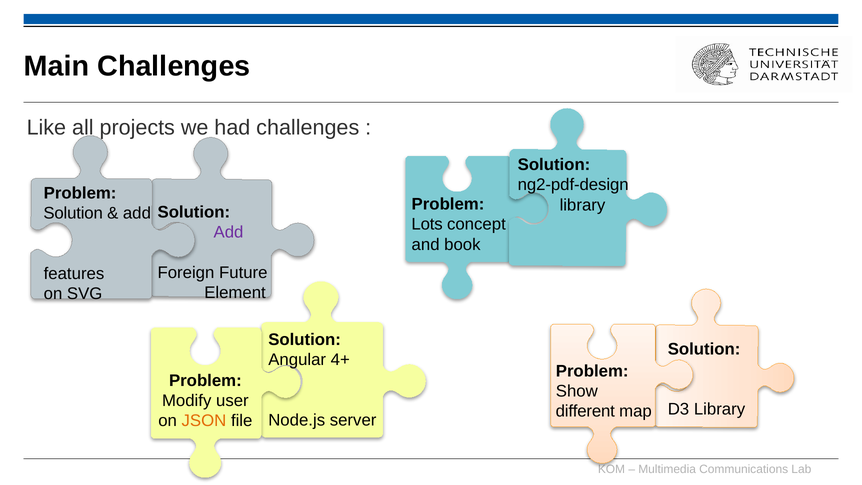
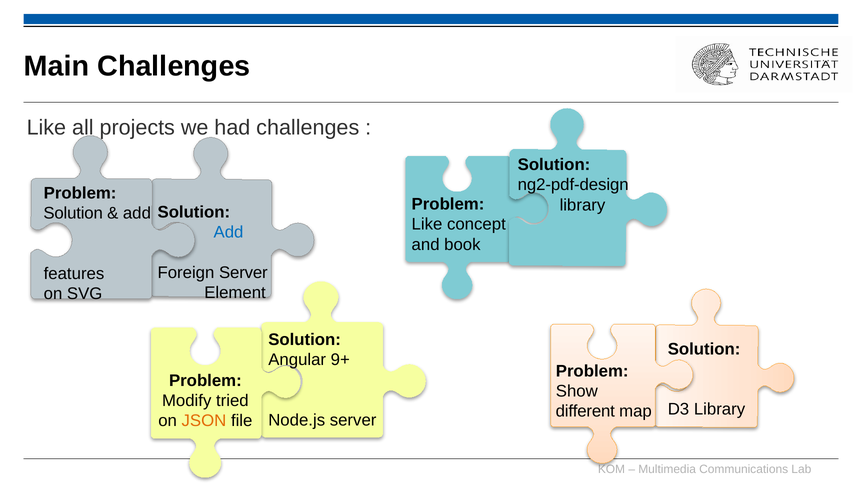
Lots: Lots -> Like (427, 224)
Add colour: purple -> blue (229, 232)
Foreign Future: Future -> Server (243, 273)
4+: 4+ -> 9+ (340, 360)
user: user -> tried (232, 401)
